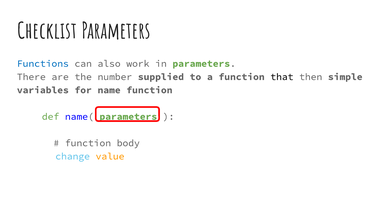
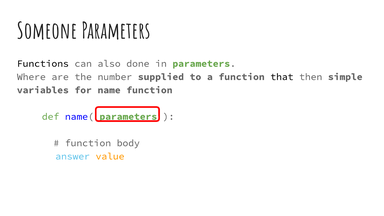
Checklist: Checklist -> Someone (47, 31)
Functions colour: blue -> black (43, 64)
work: work -> done (138, 64)
There: There -> Where (31, 77)
change: change -> answer (73, 156)
